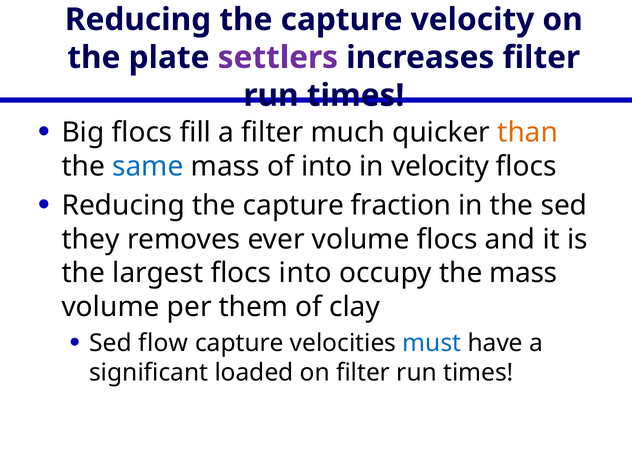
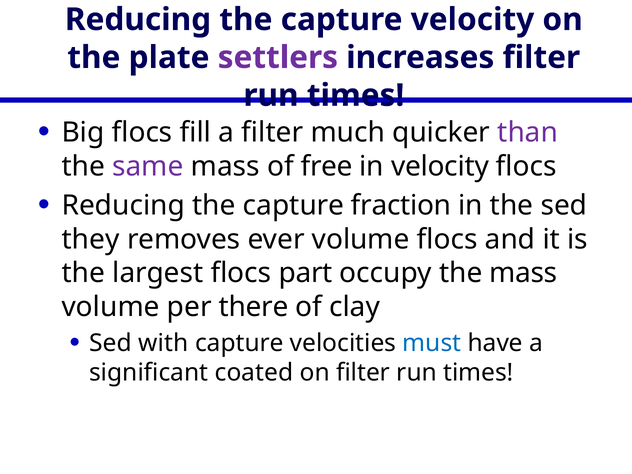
than colour: orange -> purple (528, 133)
same colour: blue -> purple (148, 166)
of into: into -> free (327, 166)
flocs into: into -> part (306, 273)
them: them -> there (254, 307)
flow: flow -> with (163, 343)
loaded: loaded -> coated (254, 373)
